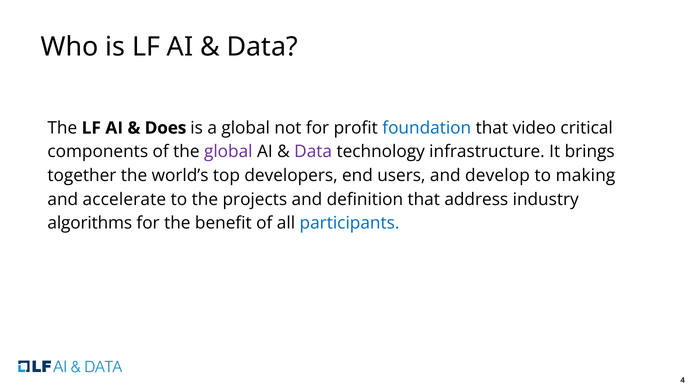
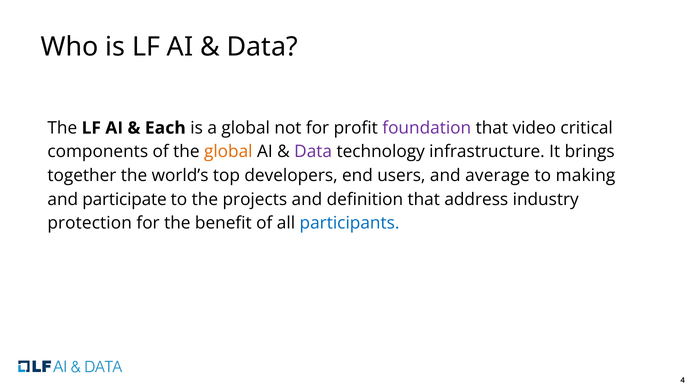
Does: Does -> Each (165, 128)
foundation colour: blue -> purple (427, 128)
global colour: purple -> orange (228, 152)
develop: develop -> average (498, 176)
accelerate: accelerate -> participate (125, 199)
algorithms: algorithms -> protection (90, 223)
